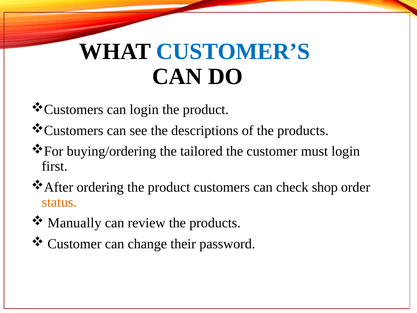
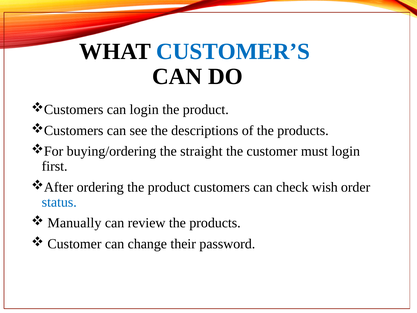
tailored: tailored -> straight (201, 151)
shop: shop -> wish (325, 187)
status colour: orange -> blue (59, 202)
